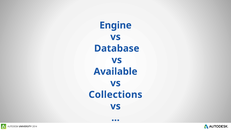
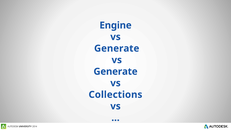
Database: Database -> Generate (117, 48)
Available: Available -> Generate (116, 71)
